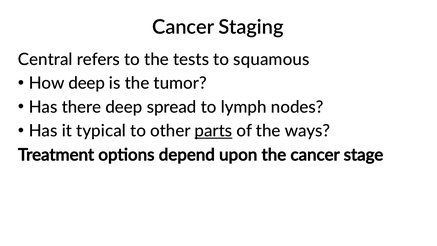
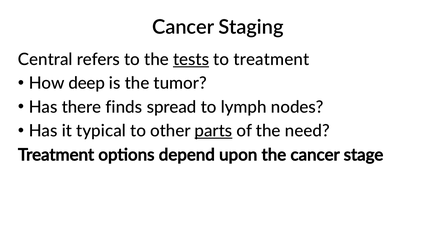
tests underline: none -> present (191, 59)
to squamous: squamous -> treatment (271, 59)
there deep: deep -> finds (124, 107)
ways: ways -> need (307, 131)
